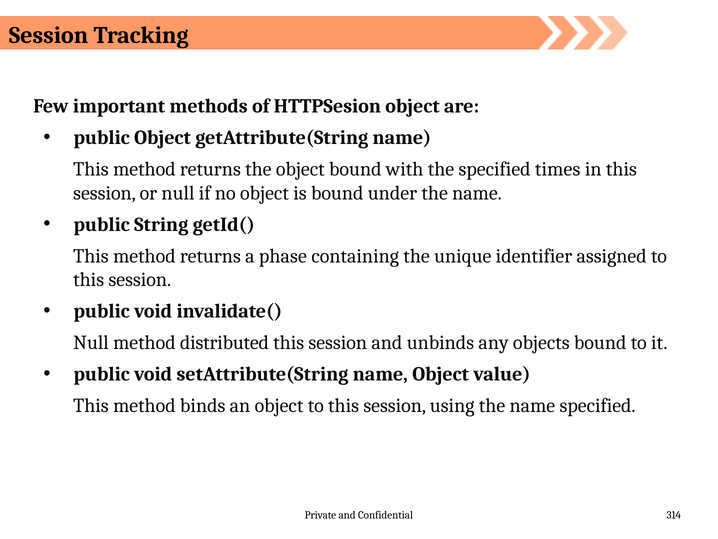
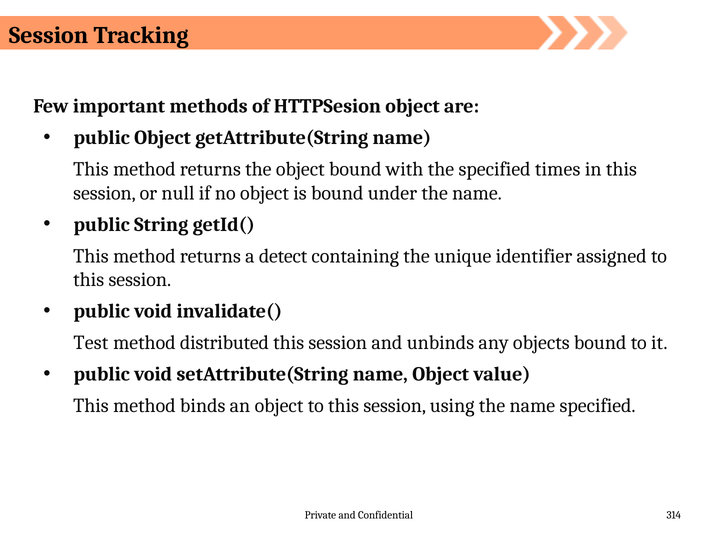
phase: phase -> detect (283, 256)
Null: Null -> Test (91, 342)
